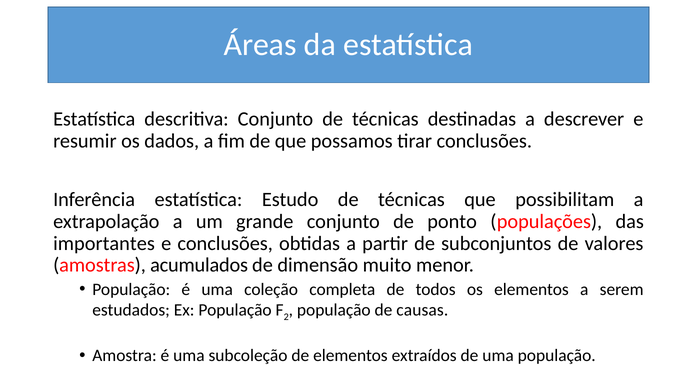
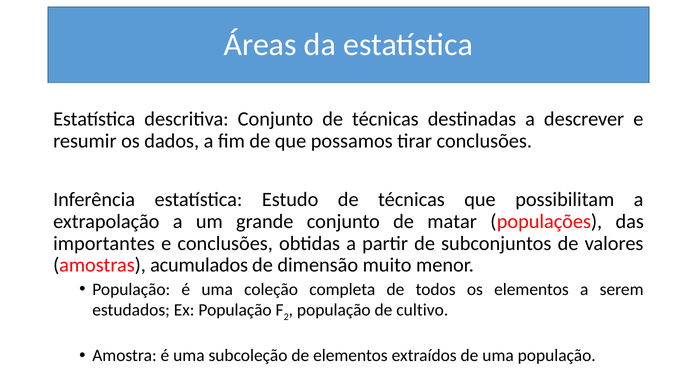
ponto: ponto -> matar (452, 221)
causas: causas -> cultivo (422, 310)
